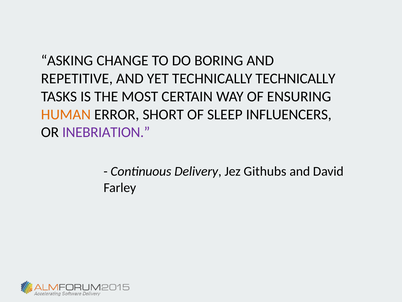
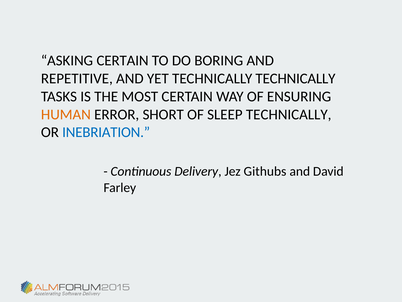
ASKING CHANGE: CHANGE -> CERTAIN (123, 61)
SLEEP INFLUENCERS: INFLUENCERS -> TECHNICALLY (289, 114)
INEBRIATION colour: purple -> blue (106, 132)
